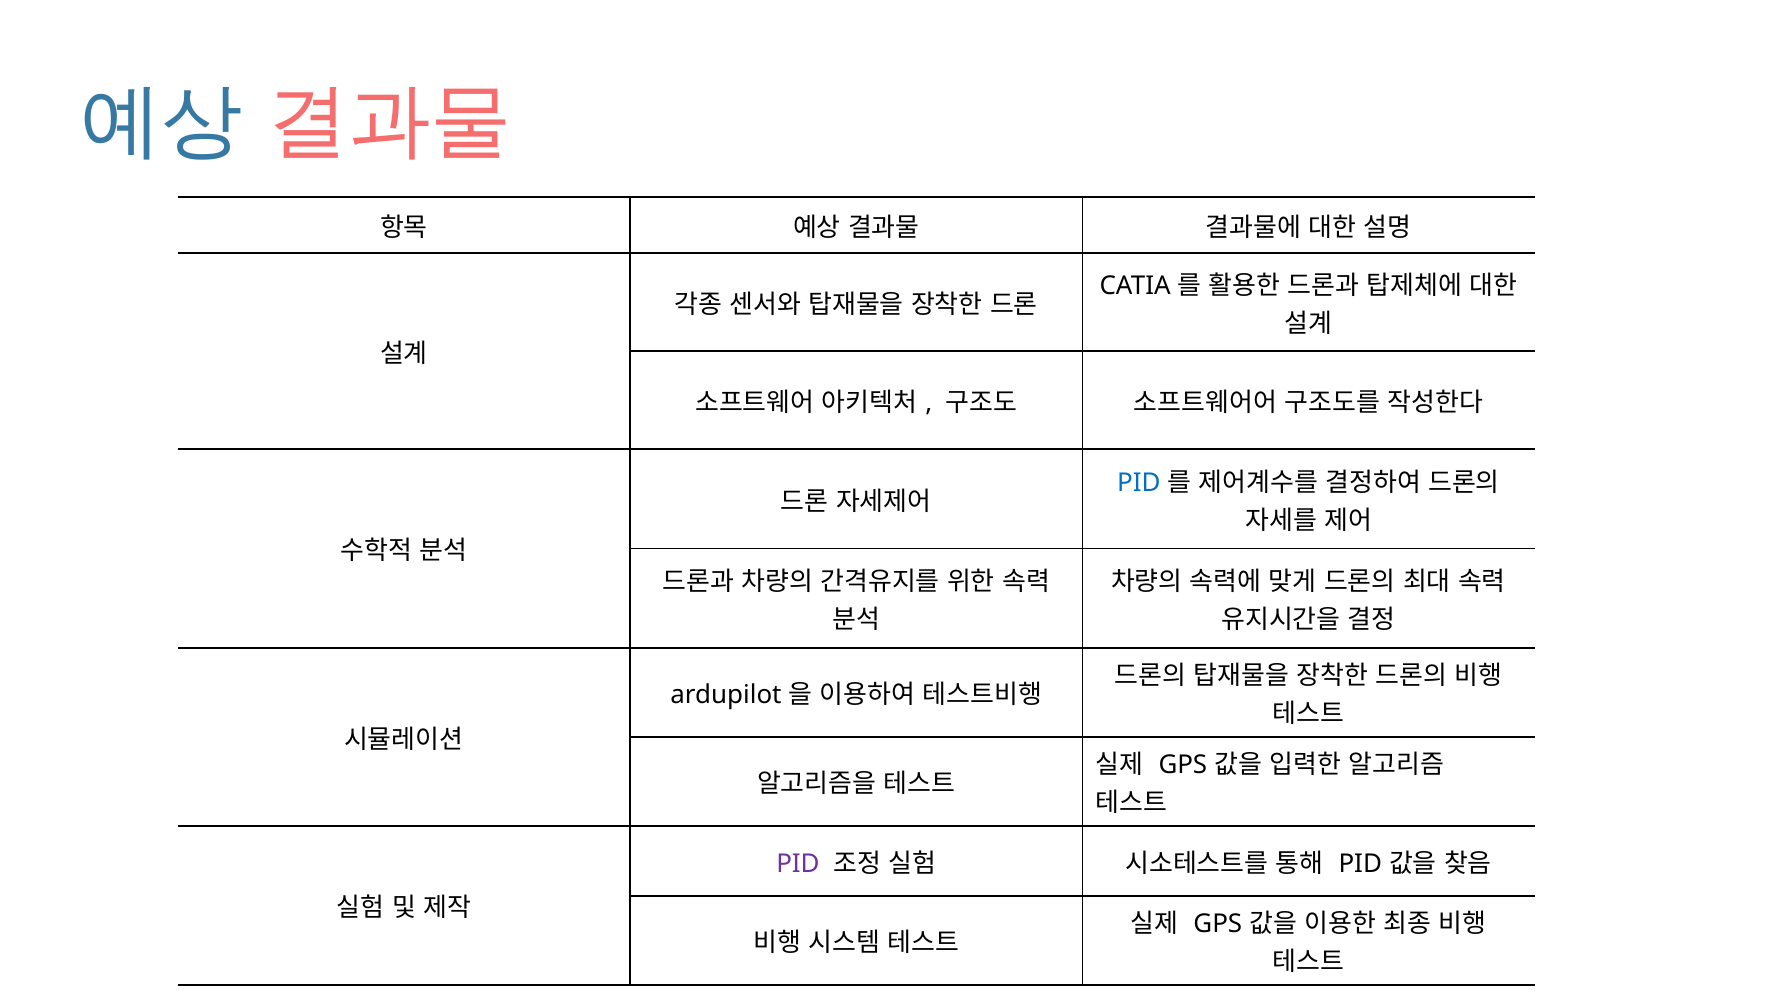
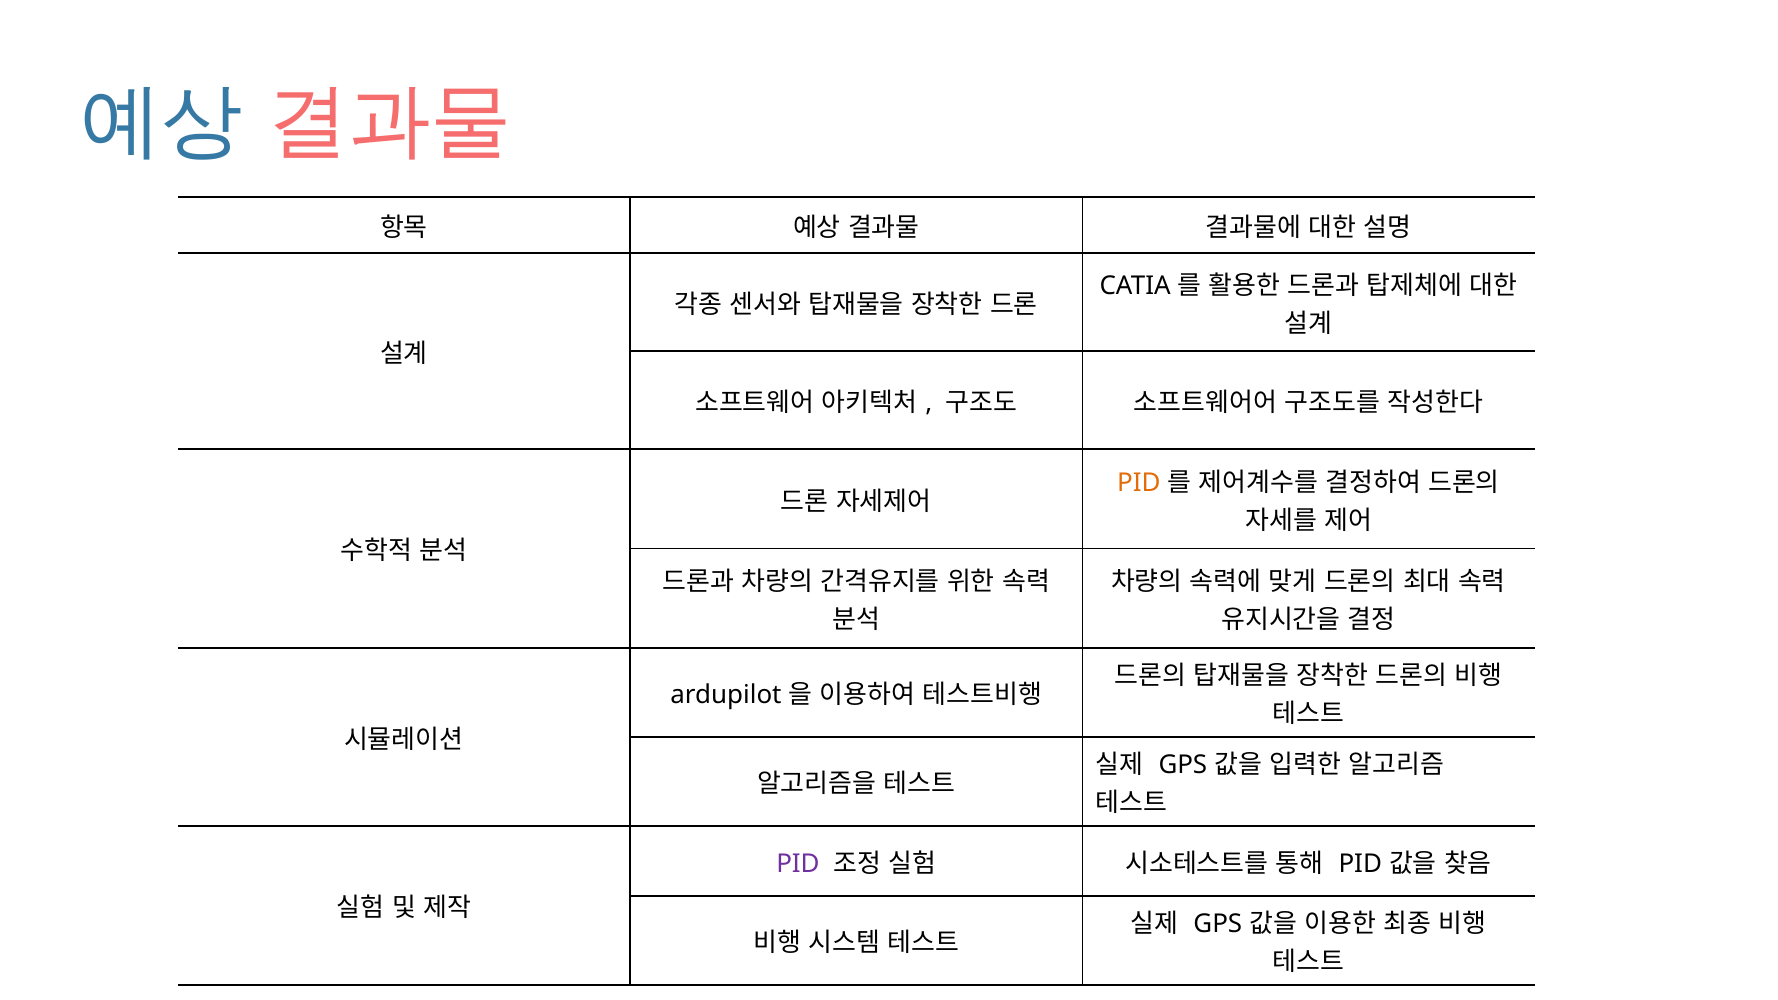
PID colour: blue -> orange (1139, 483)
